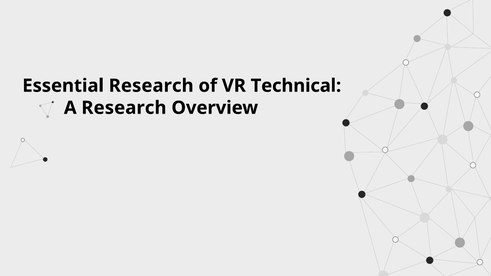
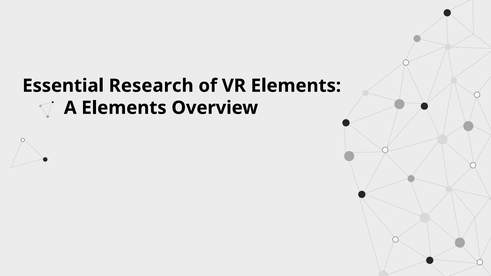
VR Technical: Technical -> Elements (296, 86)
A Research: Research -> Elements (124, 108)
